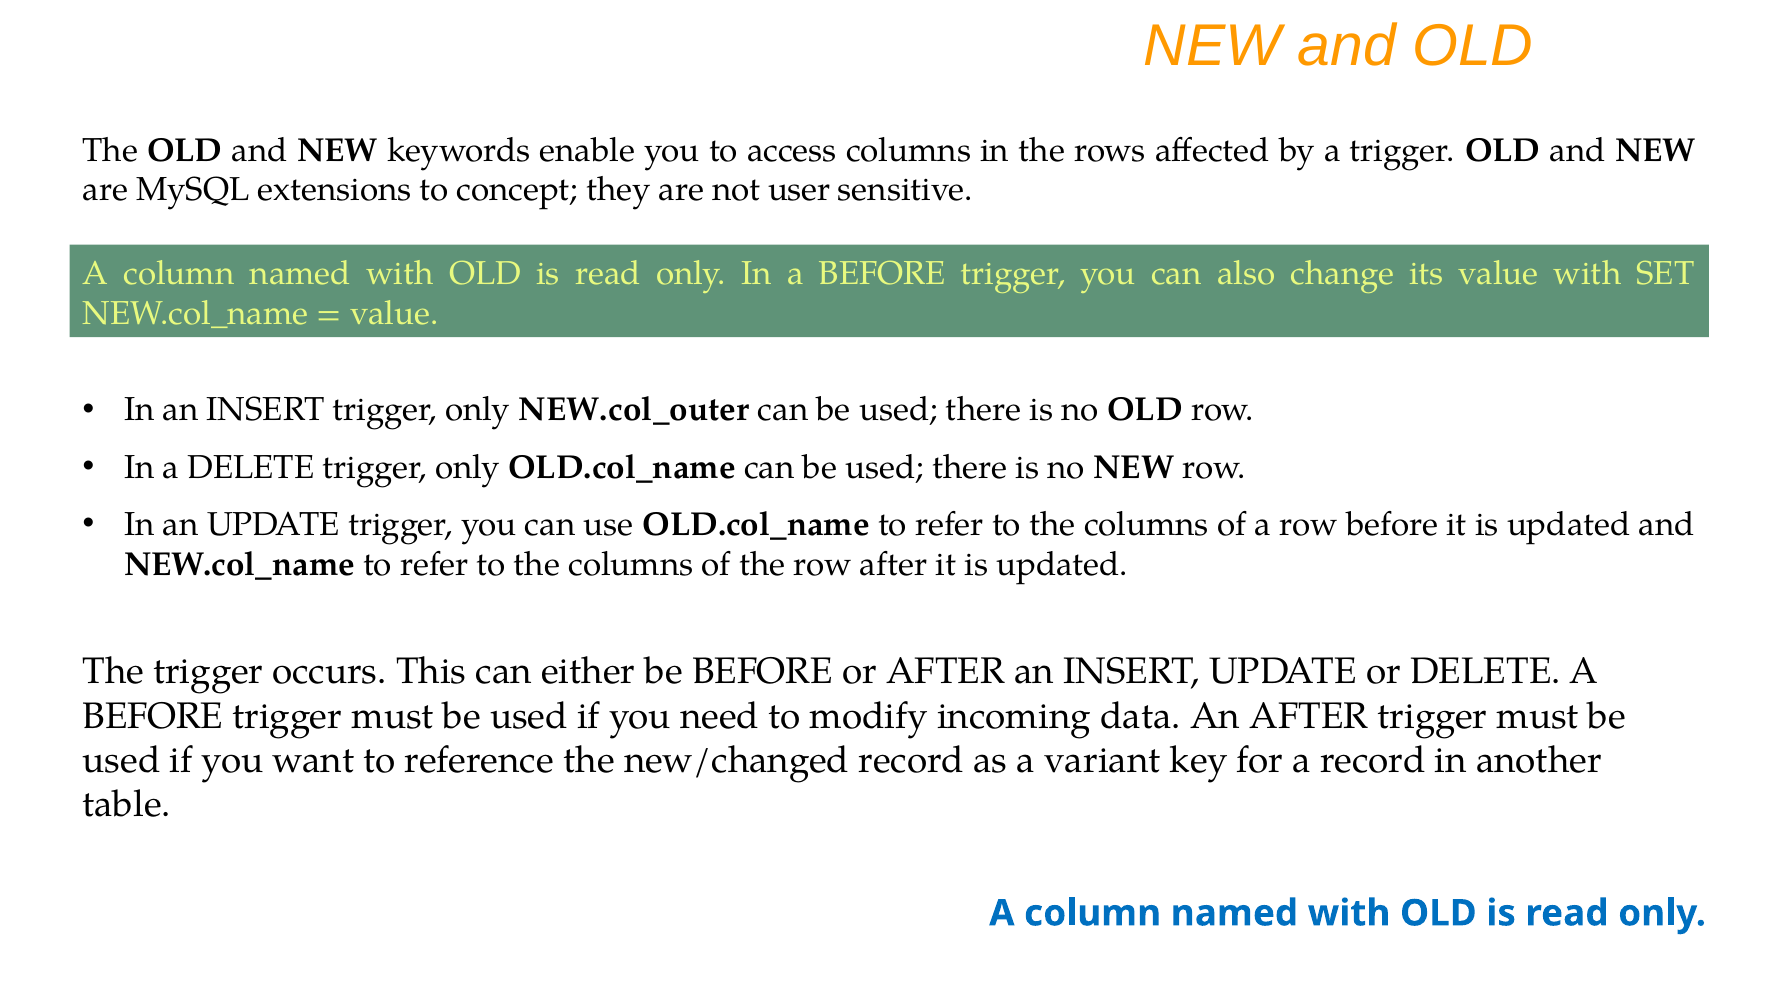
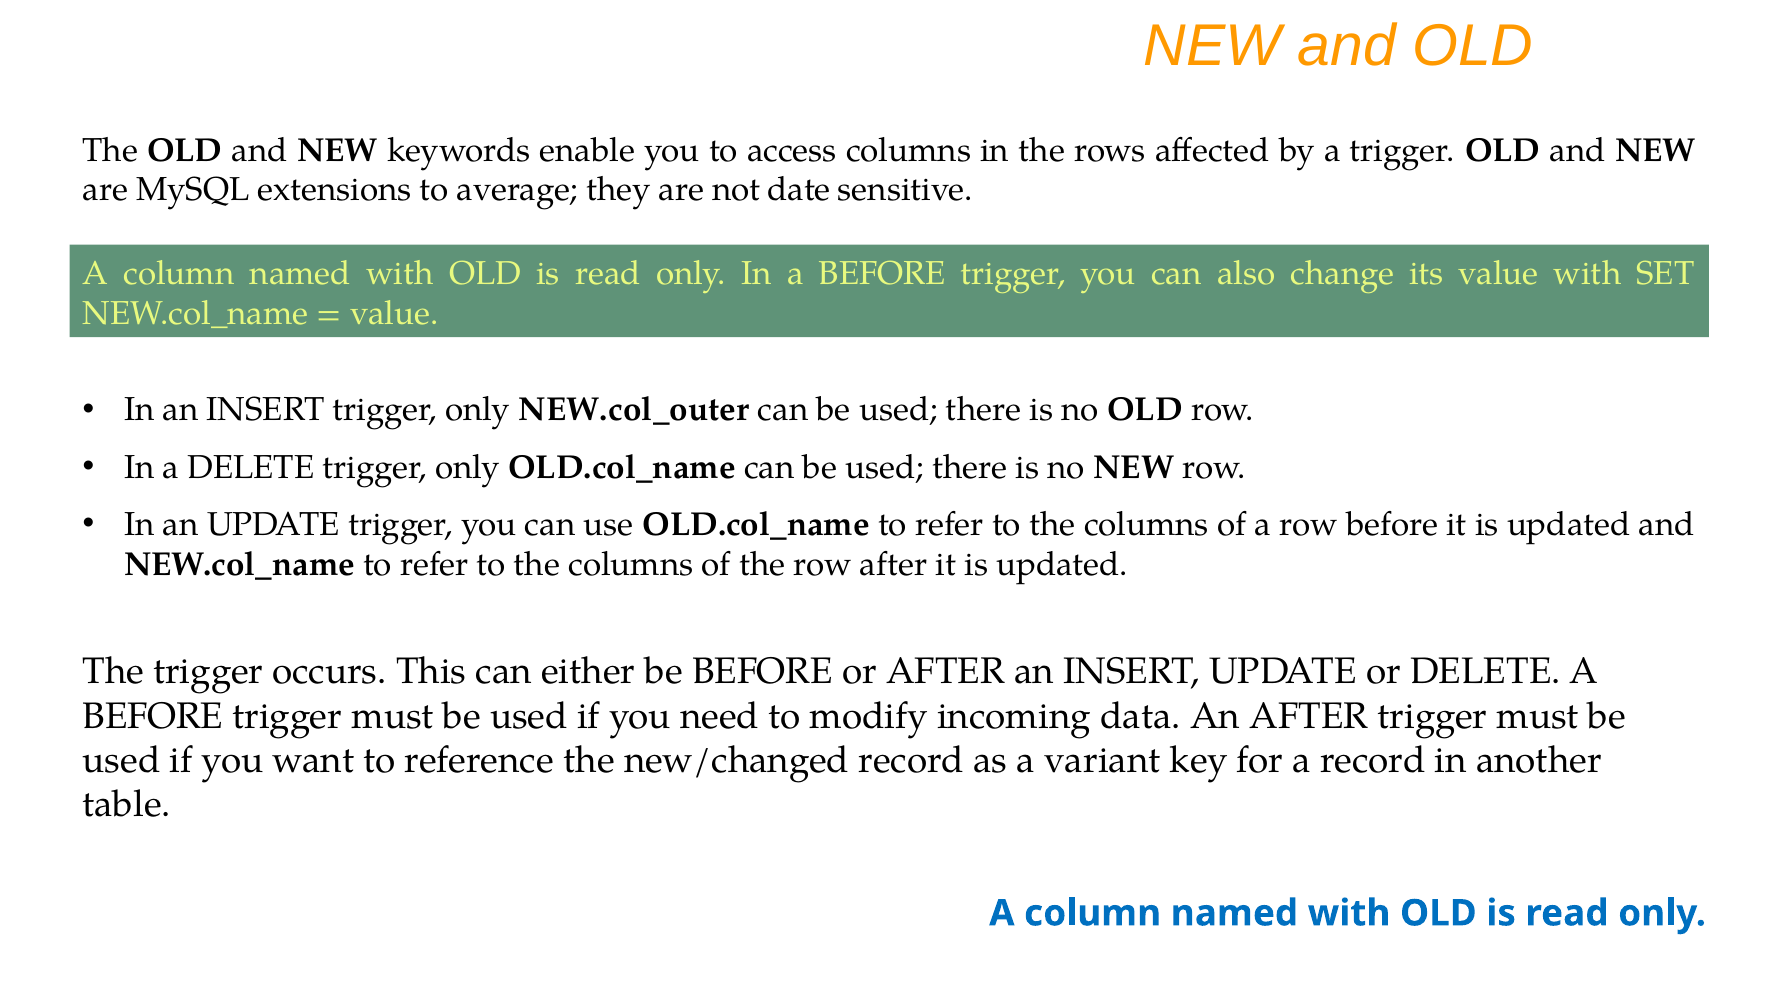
concept: concept -> average (517, 190)
user: user -> date (799, 190)
